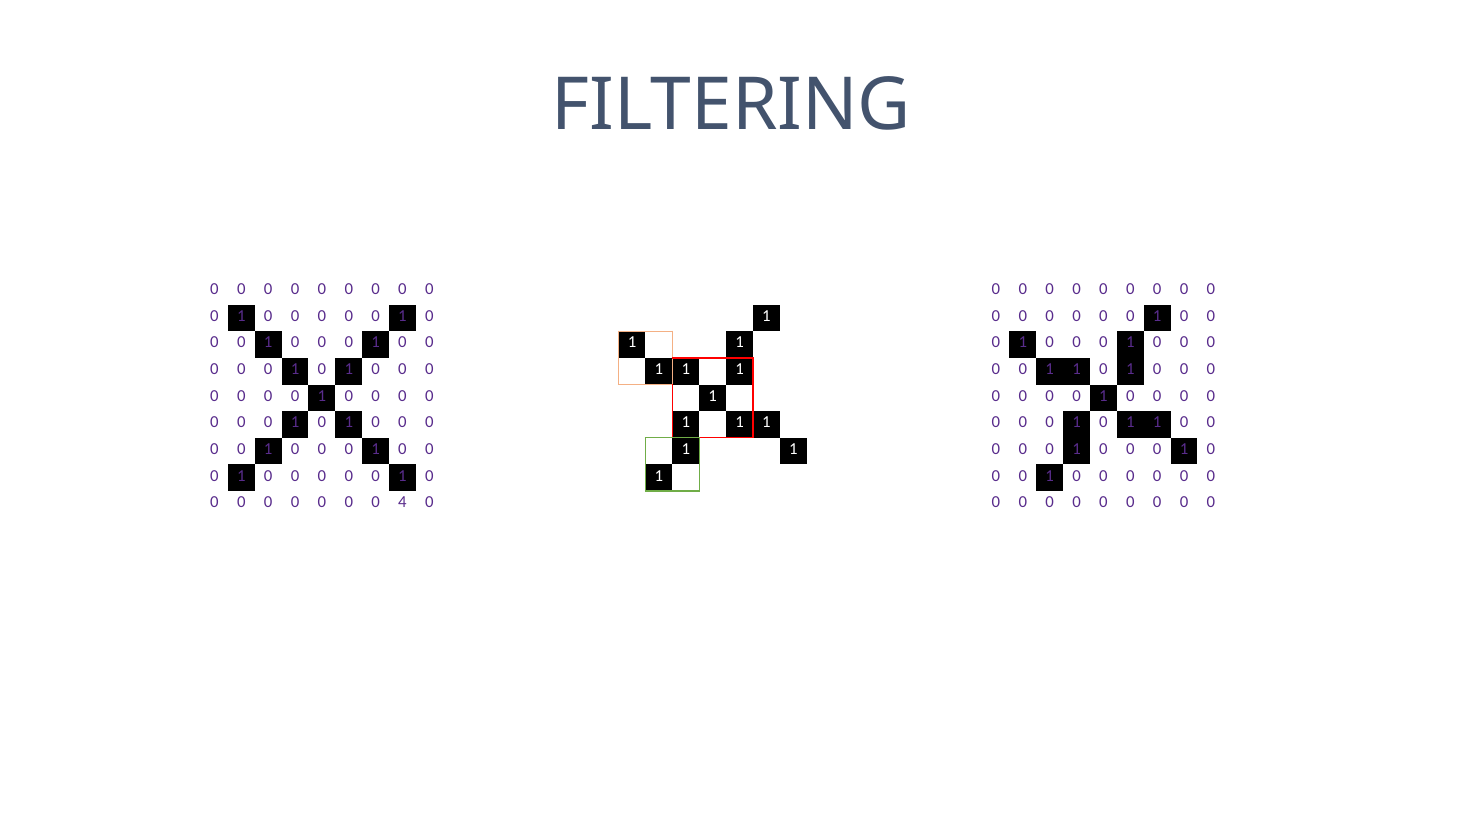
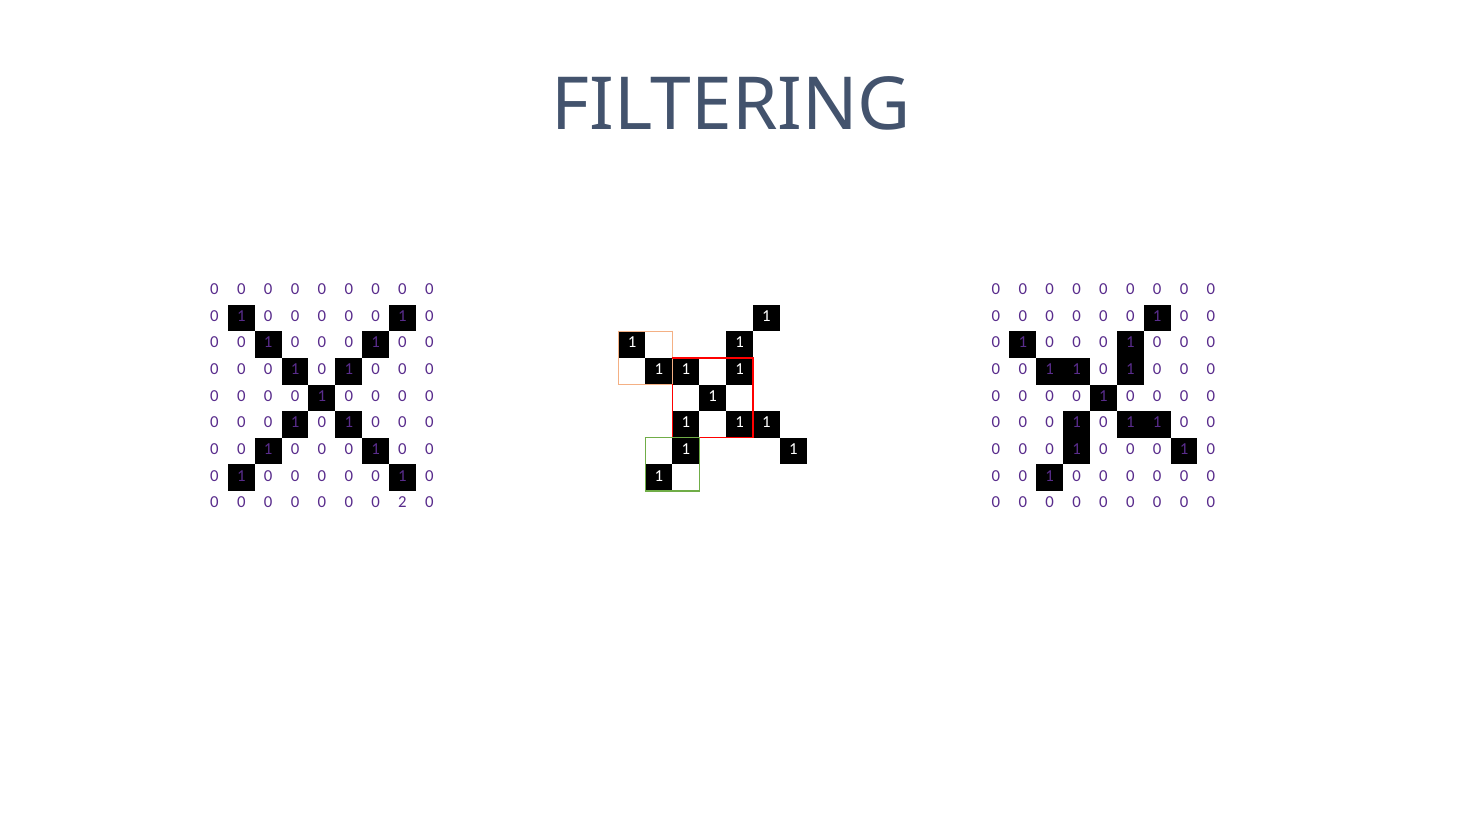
4: 4 -> 2 (402, 502)
